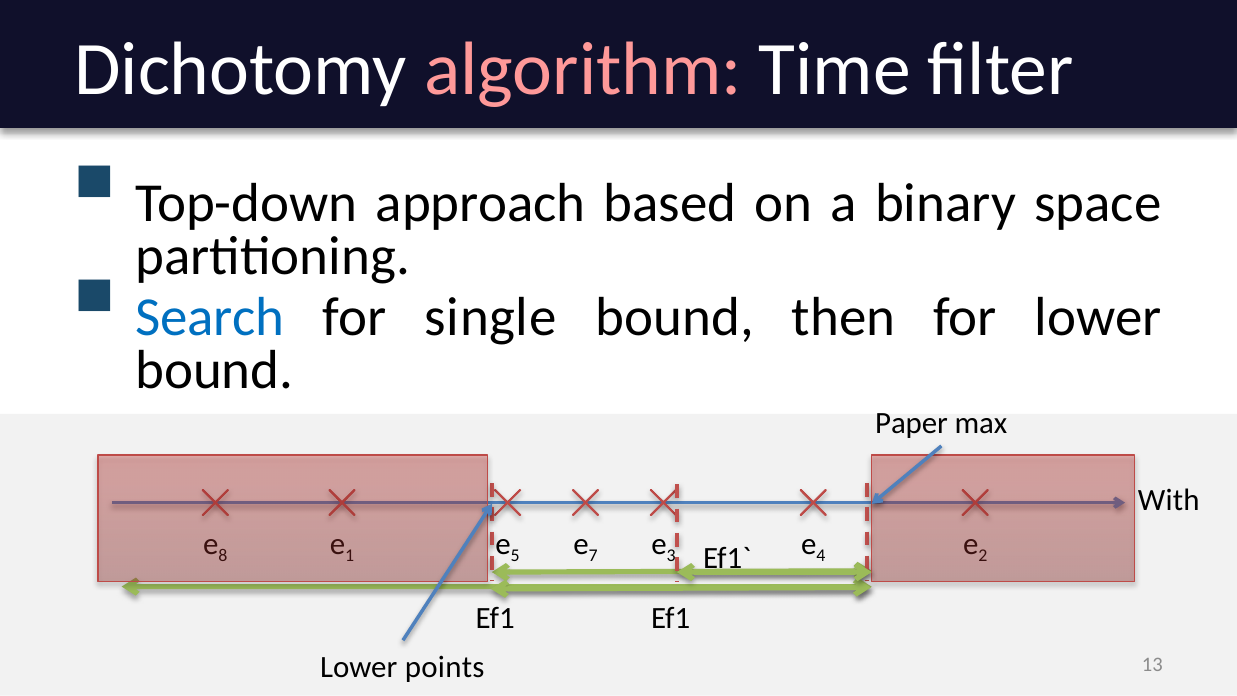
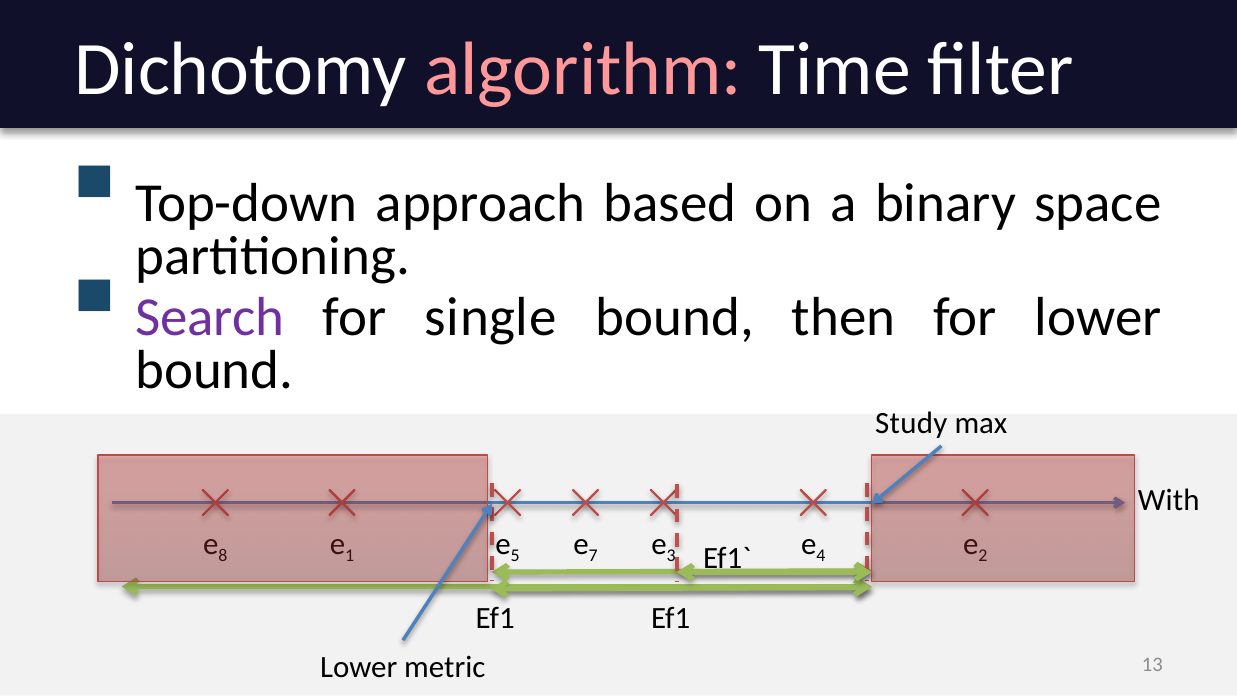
Search colour: blue -> purple (210, 318)
Paper: Paper -> Study (911, 423)
points: points -> metric (445, 667)
